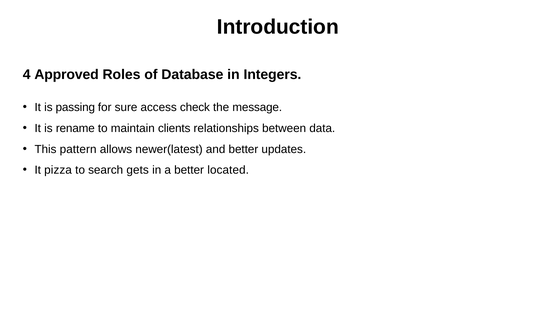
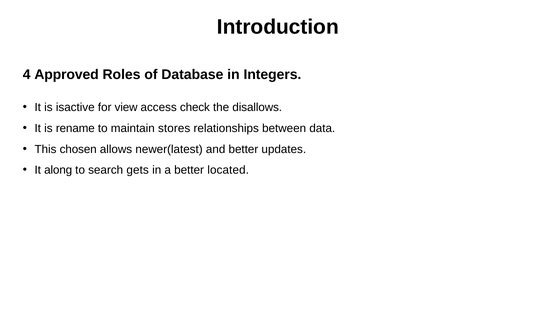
passing: passing -> isactive (75, 107)
sure: sure -> view (126, 107)
message: message -> disallows (257, 107)
clients: clients -> stores (174, 128)
pattern: pattern -> chosen (78, 149)
pizza: pizza -> along (58, 170)
